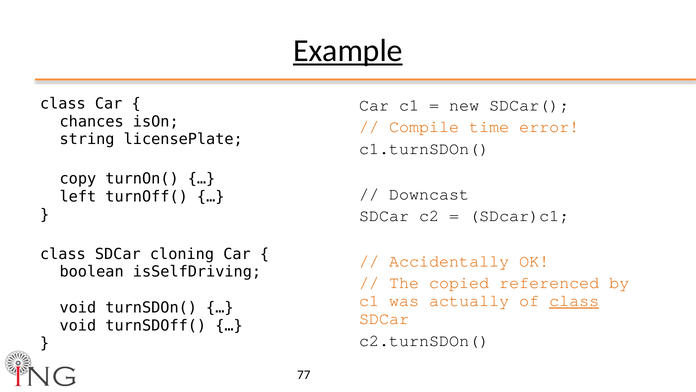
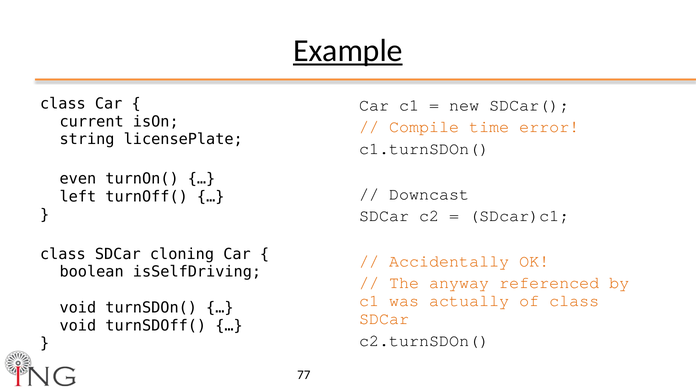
chances: chances -> current (92, 121)
copy: copy -> even (78, 179)
copied: copied -> anyway (459, 282)
class underline: present -> none (574, 300)
